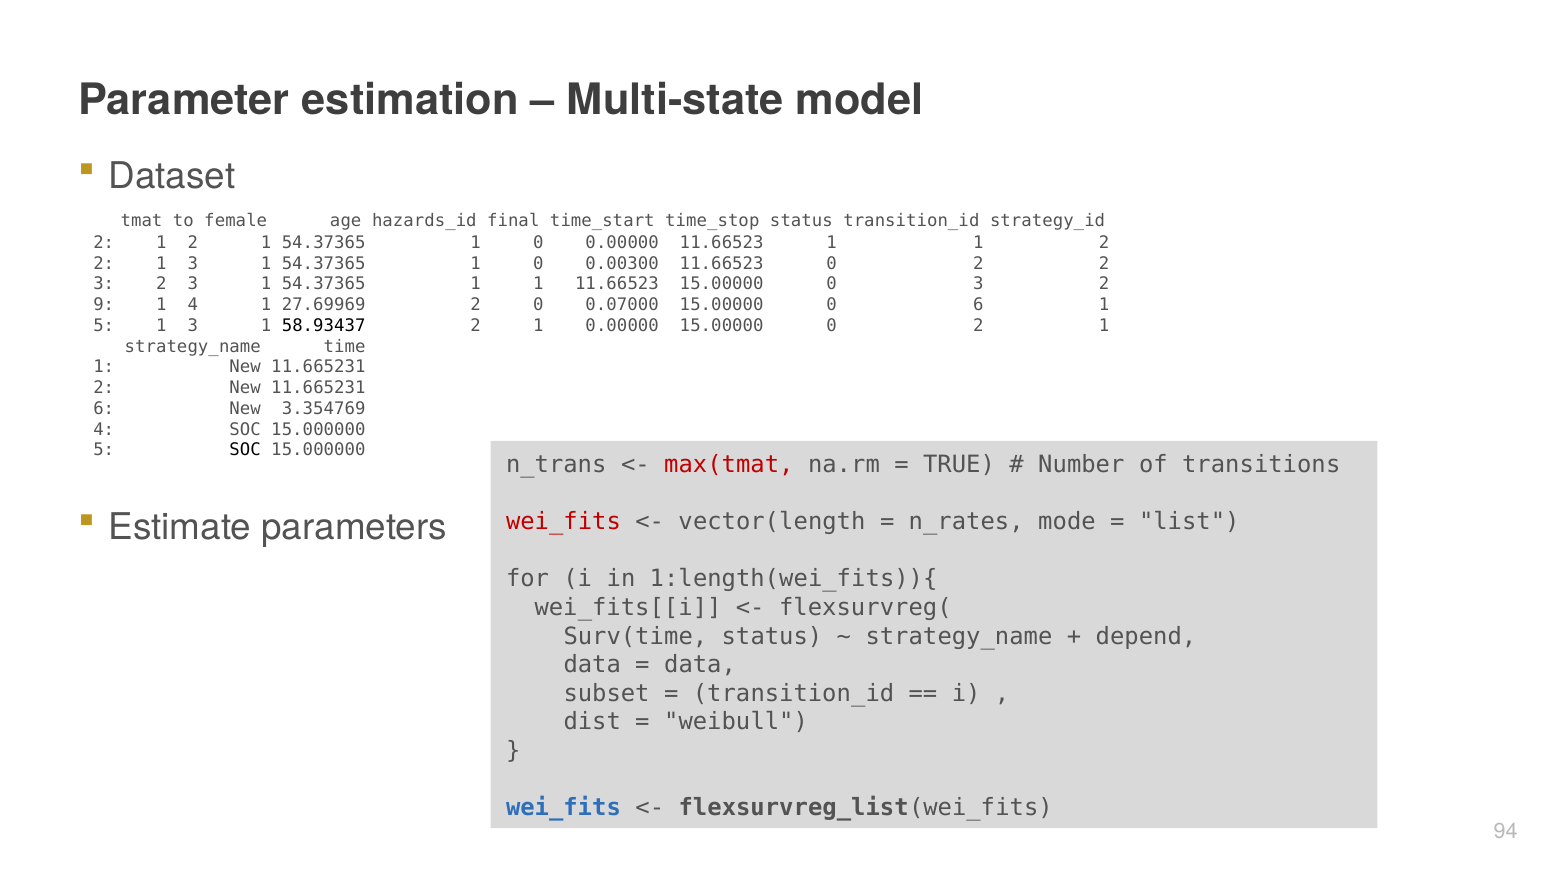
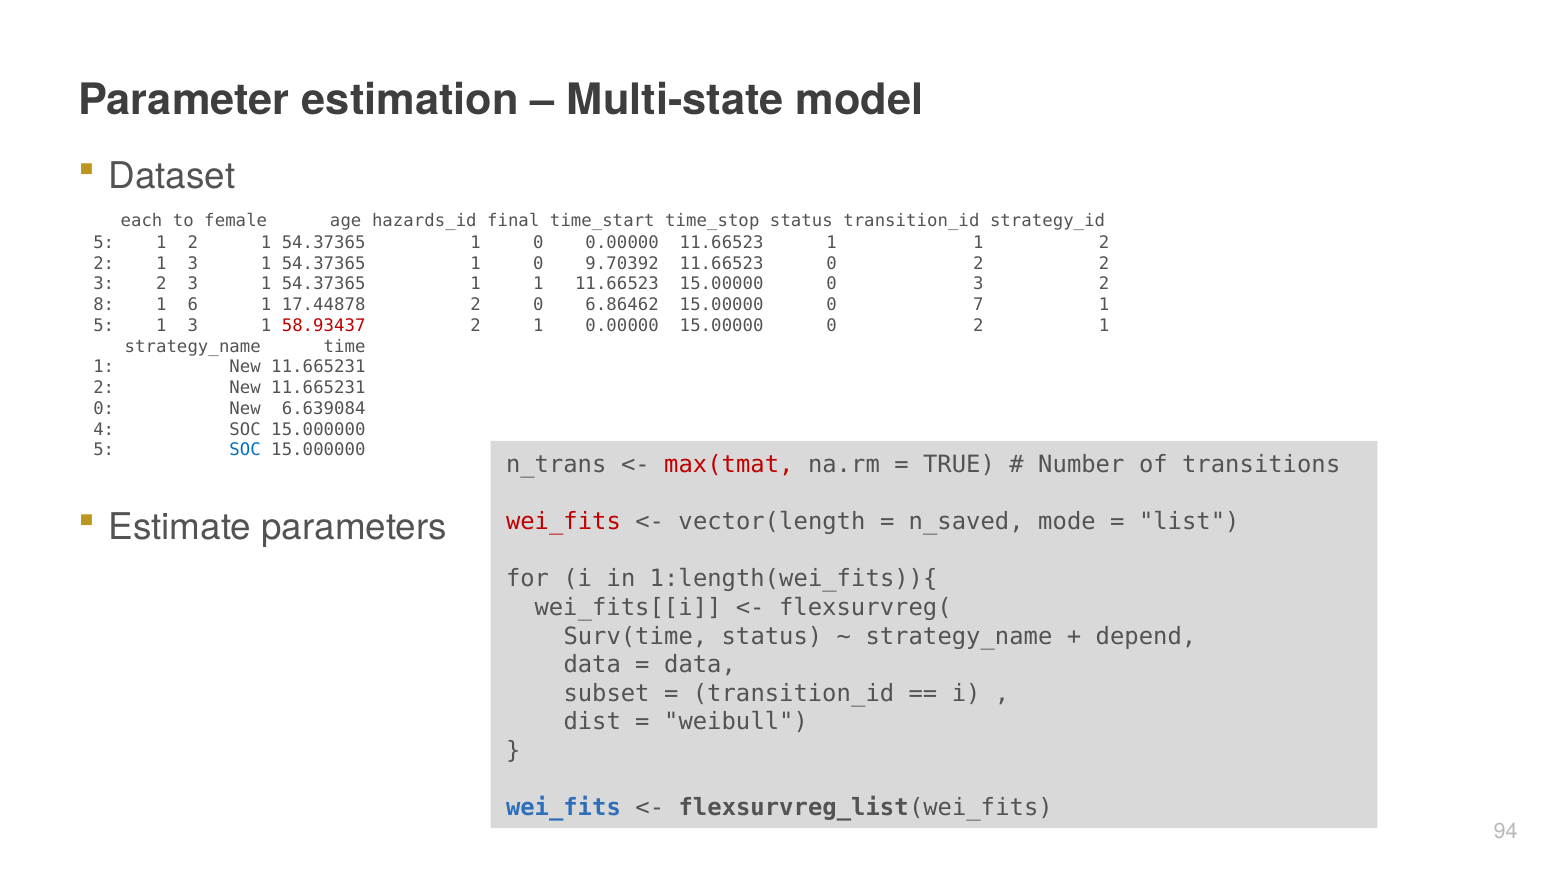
tmat: tmat -> each (142, 221)
2: 2 -> 5 (104, 243)
0.00300: 0.00300 -> 9.70392 (622, 264)
9: 9 -> 8 (104, 305)
1 4: 4 -> 6 (193, 305)
27.69969: 27.69969 -> 17.44878 (324, 305)
0.07000: 0.07000 -> 6.86462 (622, 305)
0 6: 6 -> 7 (978, 305)
58.93437 colour: black -> red (324, 326)
6: 6 -> 0 (104, 409)
3.354769: 3.354769 -> 6.639084 (324, 409)
SOC colour: black -> blue (245, 450)
n_rates: n_rates -> n_saved (966, 522)
